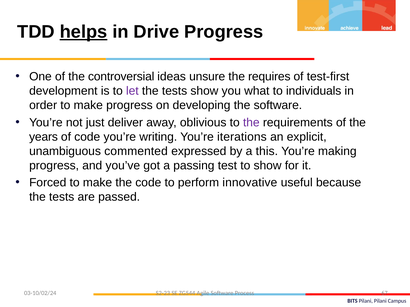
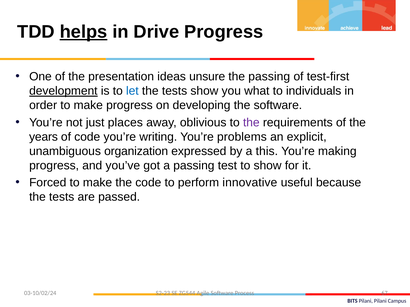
controversial: controversial -> presentation (121, 77)
the requires: requires -> passing (269, 77)
development underline: none -> present (63, 91)
let colour: purple -> blue (132, 91)
deliver: deliver -> places (125, 123)
iterations: iterations -> problems (242, 137)
commented: commented -> organization (136, 151)
